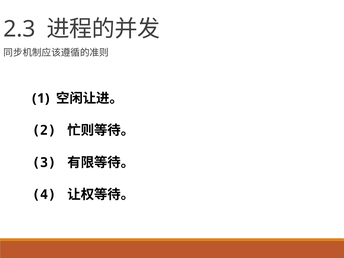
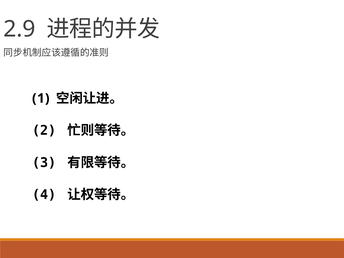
2.3: 2.3 -> 2.9 (19, 29)
